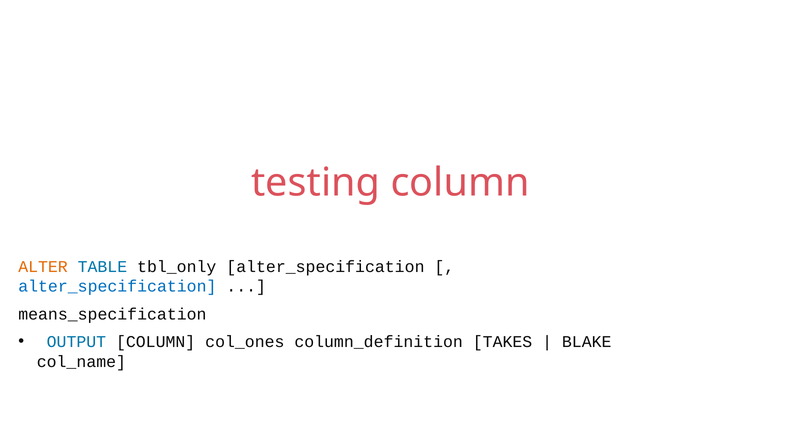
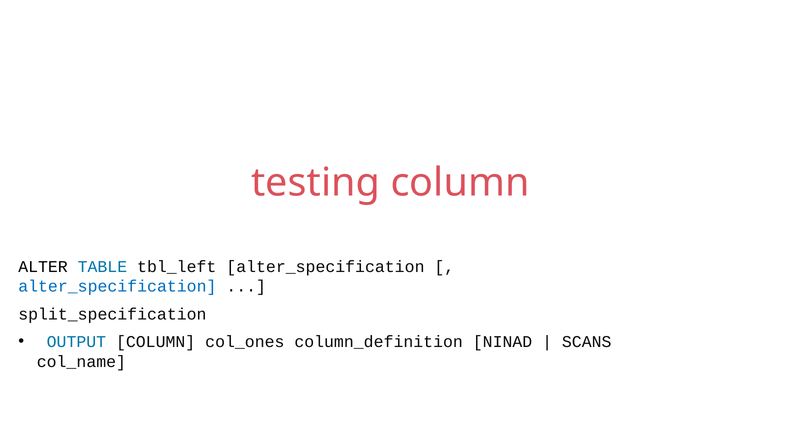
ALTER colour: orange -> black (43, 267)
tbl_only: tbl_only -> tbl_left (177, 267)
means_specification: means_specification -> split_specification (112, 314)
TAKES: TAKES -> NINAD (503, 342)
BLAKE: BLAKE -> SCANS (587, 342)
